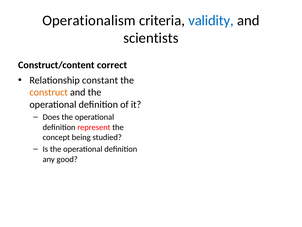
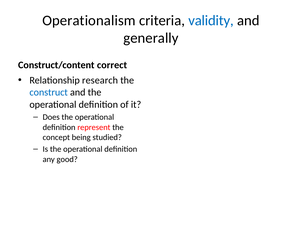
scientists: scientists -> generally (151, 38)
constant: constant -> research (100, 80)
construct colour: orange -> blue (49, 92)
